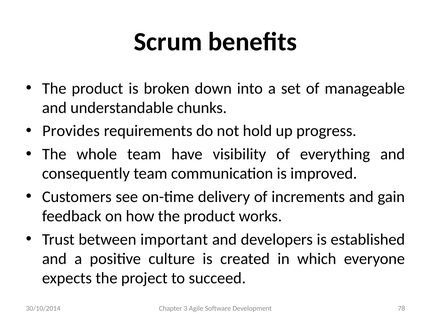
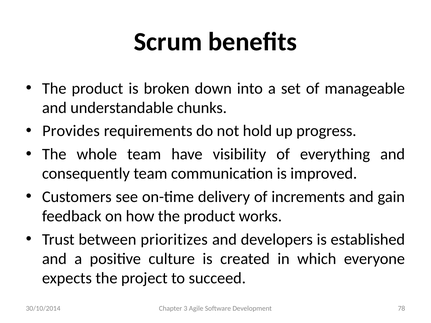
important: important -> prioritizes (174, 240)
